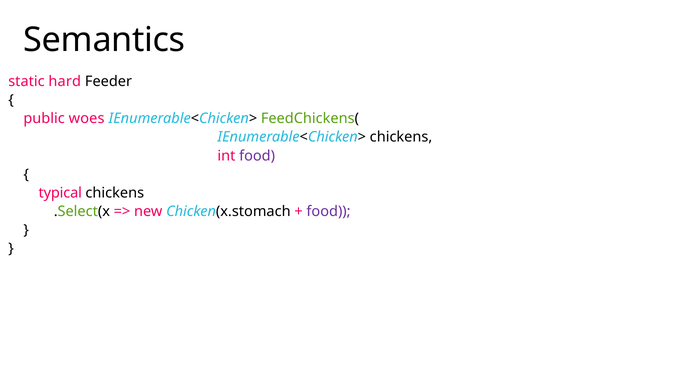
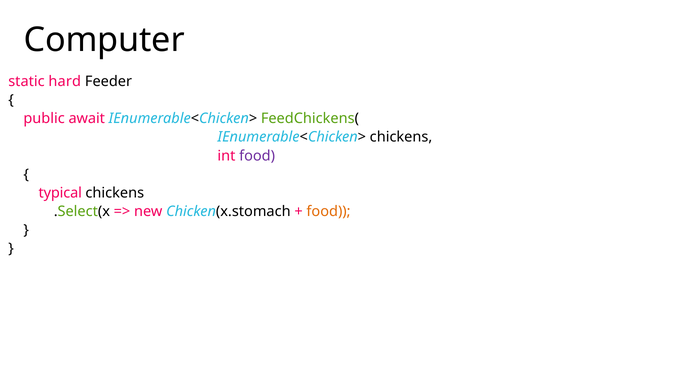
Semantics: Semantics -> Computer (104, 40)
woes: woes -> await (87, 119)
food colour: purple -> orange (329, 212)
